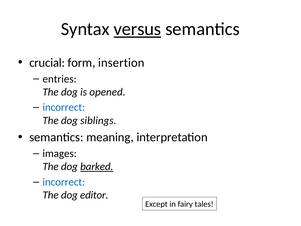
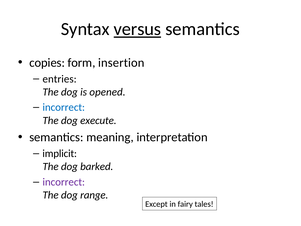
crucial: crucial -> copies (47, 63)
siblings: siblings -> execute (98, 120)
images: images -> implicit (60, 153)
barked underline: present -> none (97, 166)
incorrect colour: blue -> purple (64, 182)
editor: editor -> range (94, 195)
